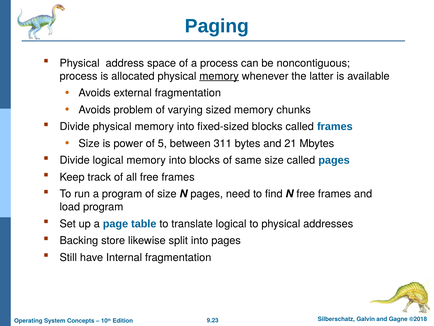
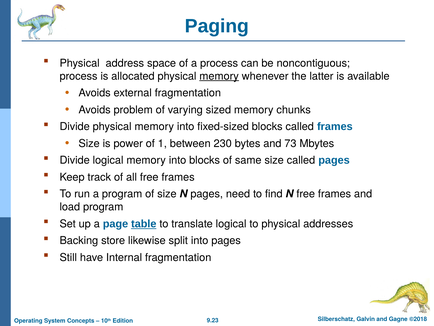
5: 5 -> 1 (162, 143)
311: 311 -> 230 (223, 143)
21: 21 -> 73 (290, 143)
table underline: none -> present (144, 224)
